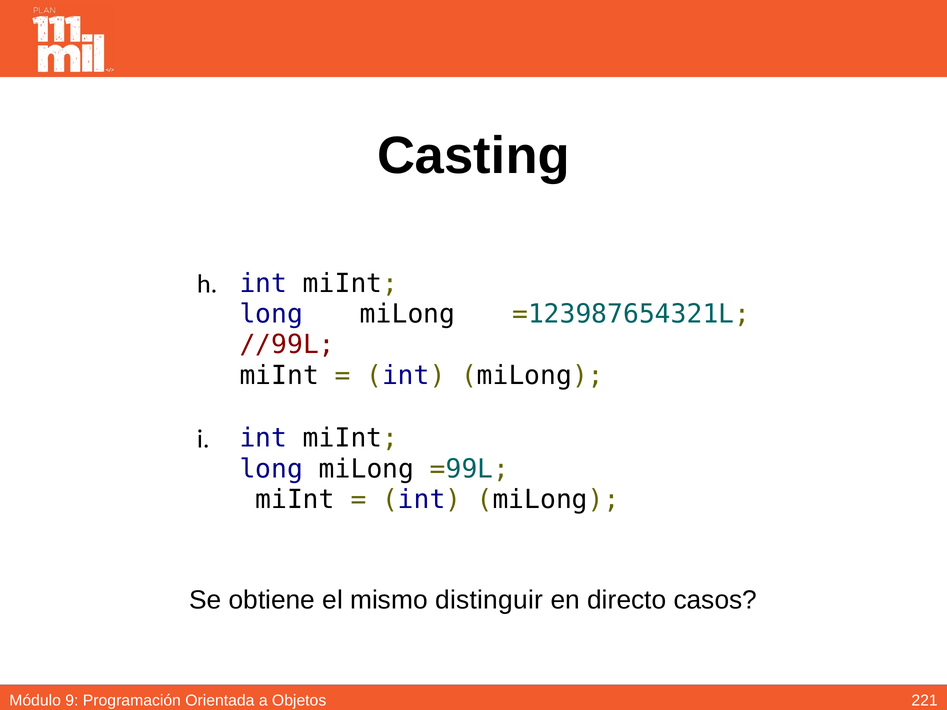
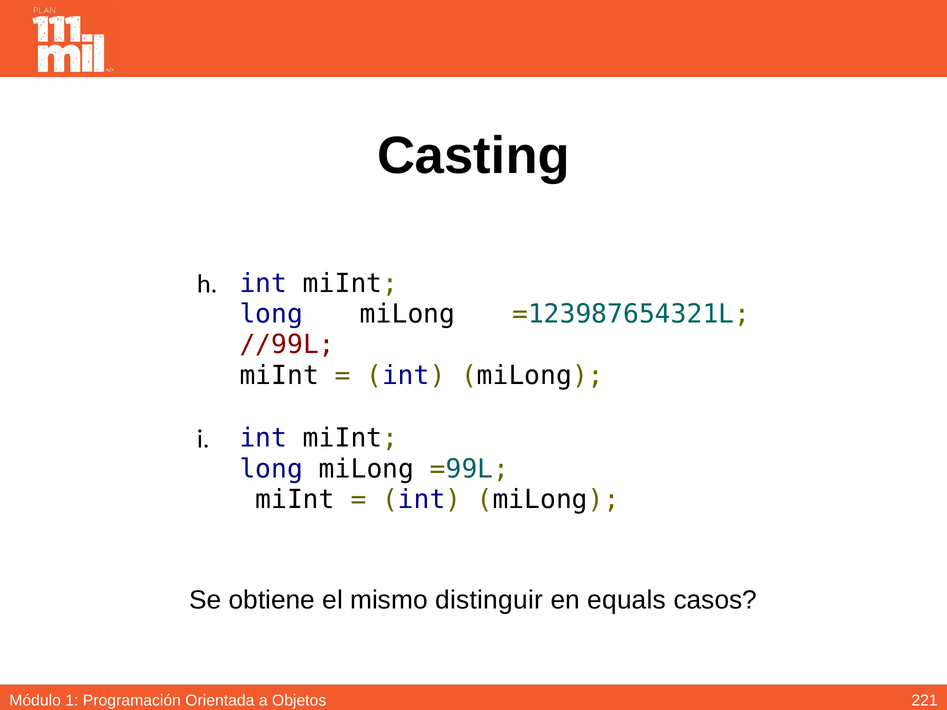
directo: directo -> equals (627, 600)
9: 9 -> 1 (72, 701)
